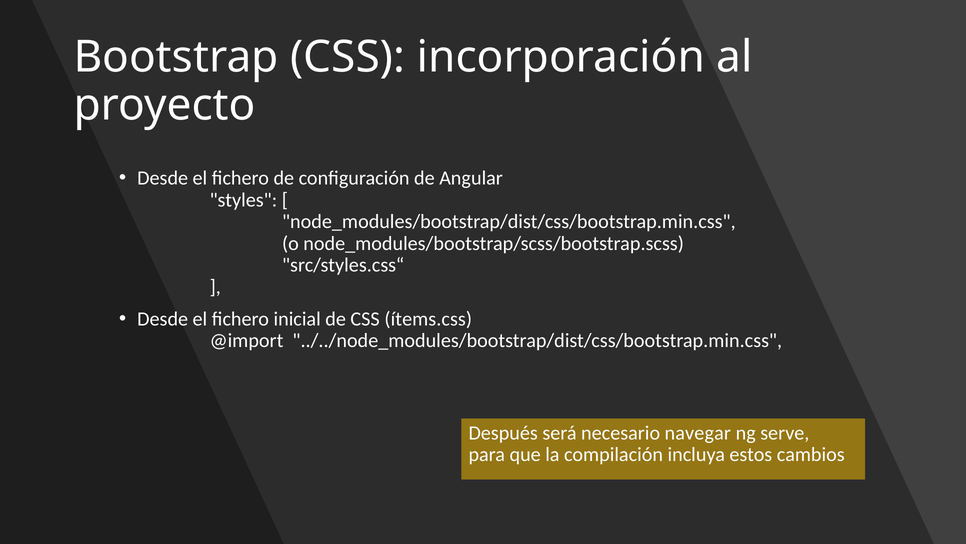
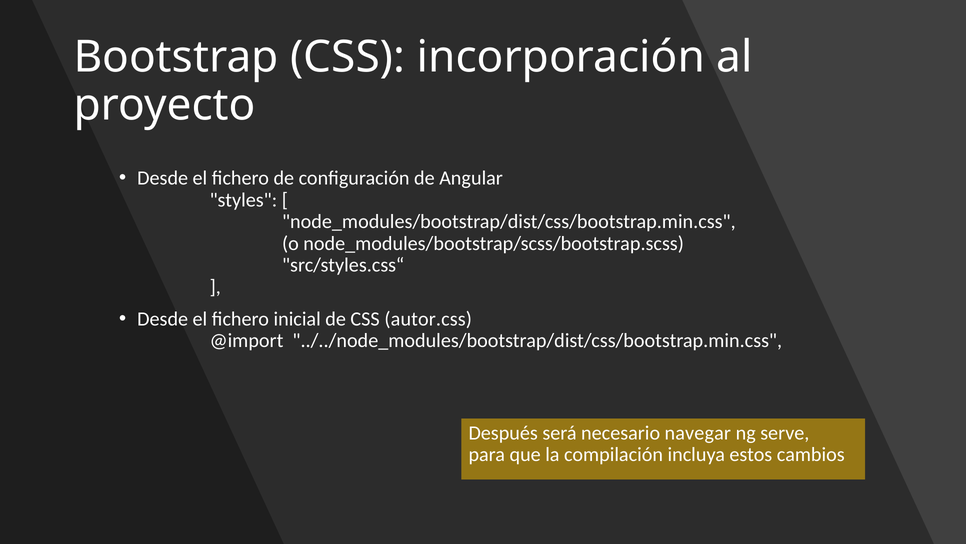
ítems.css: ítems.css -> autor.css (428, 319)
